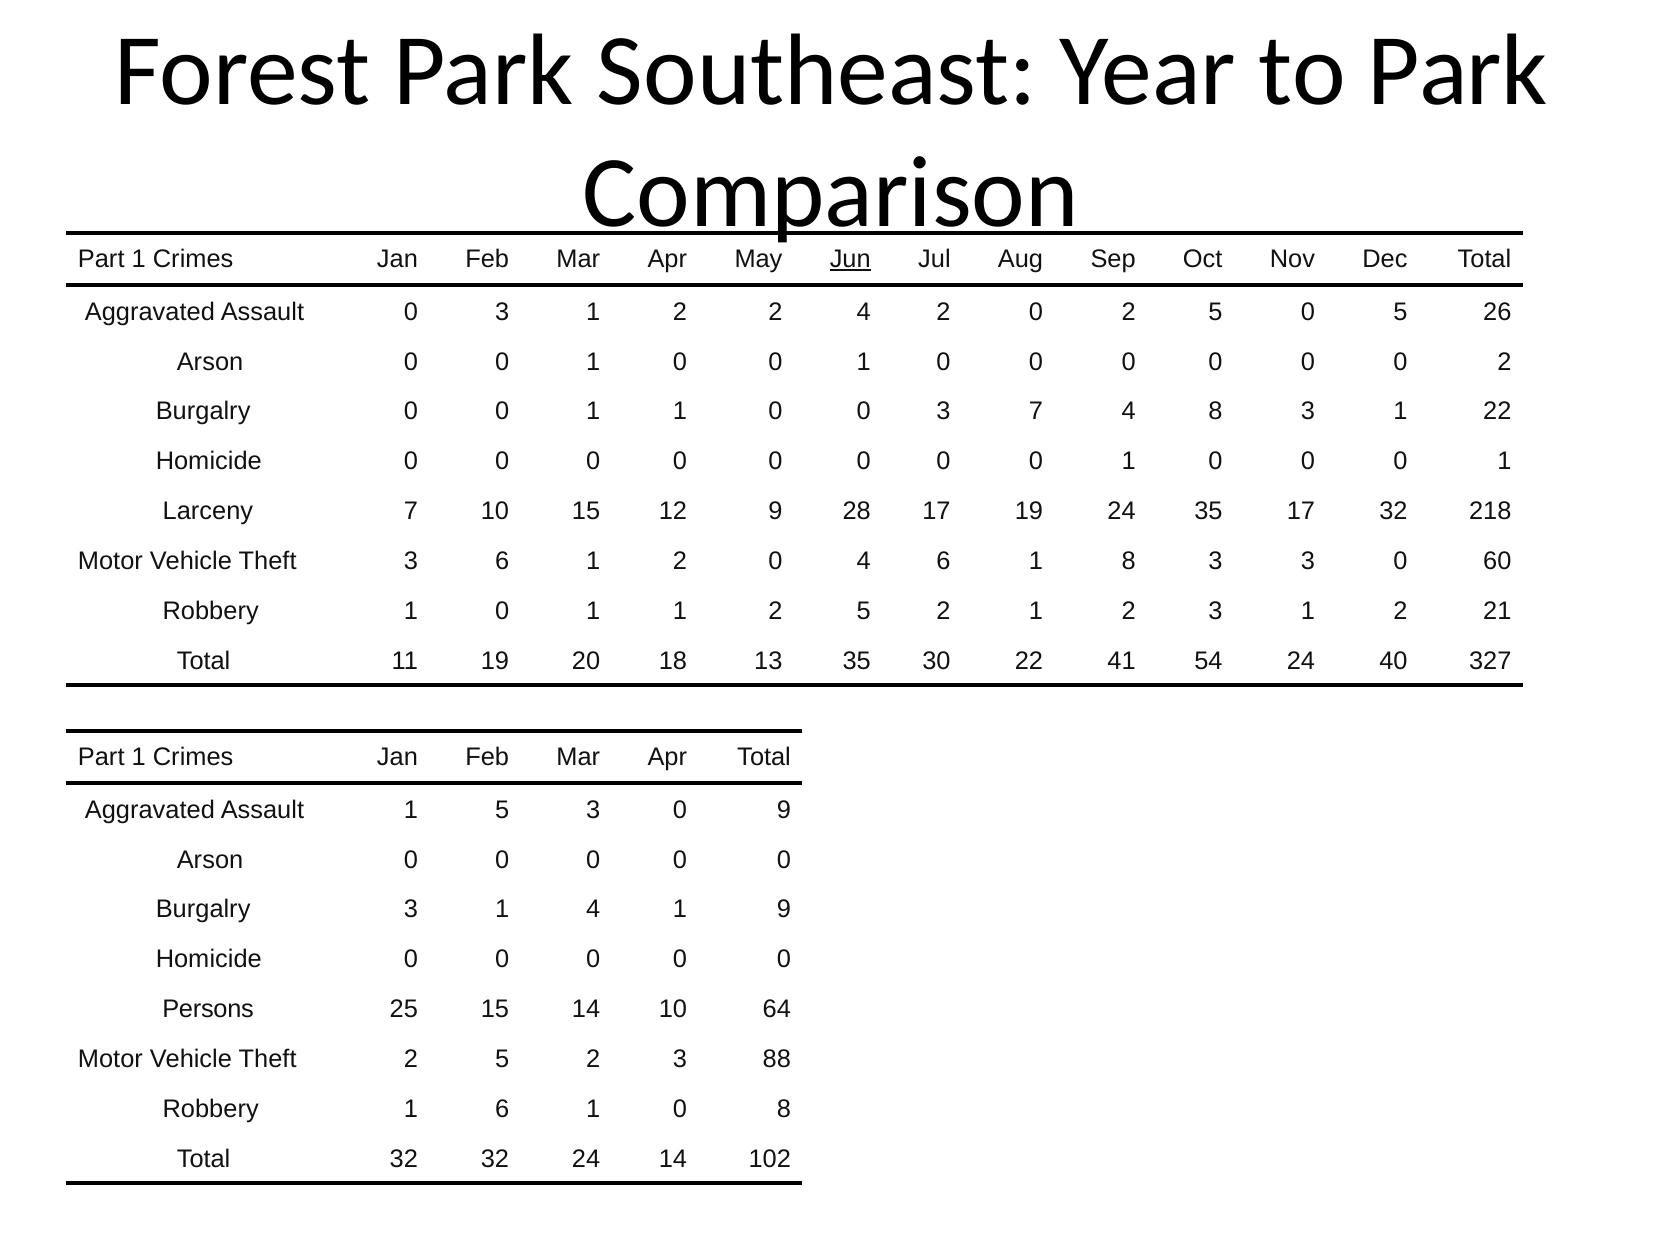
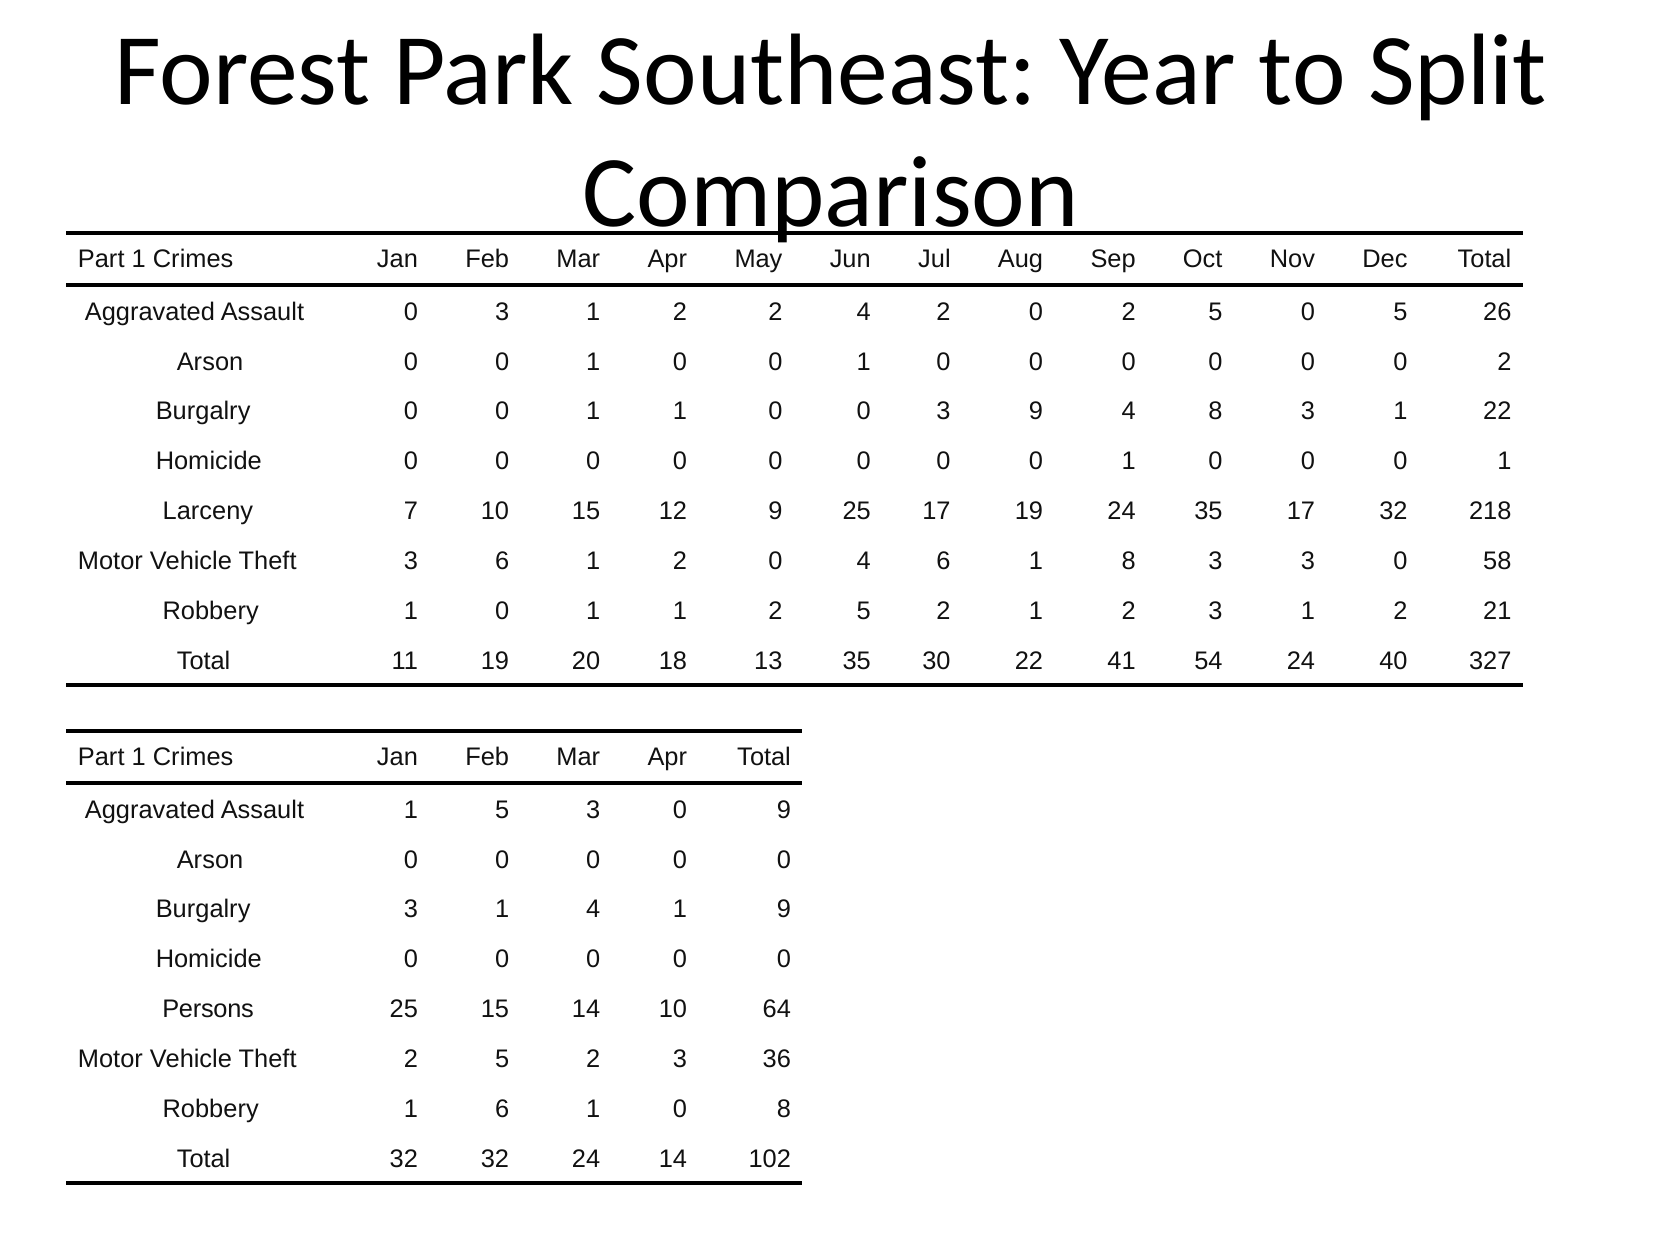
to Park: Park -> Split (1457, 71)
Jun underline: present -> none (850, 259)
3 7: 7 -> 9 (1036, 412)
9 28: 28 -> 25 (857, 512)
60: 60 -> 58 (1497, 562)
88: 88 -> 36 (777, 1060)
